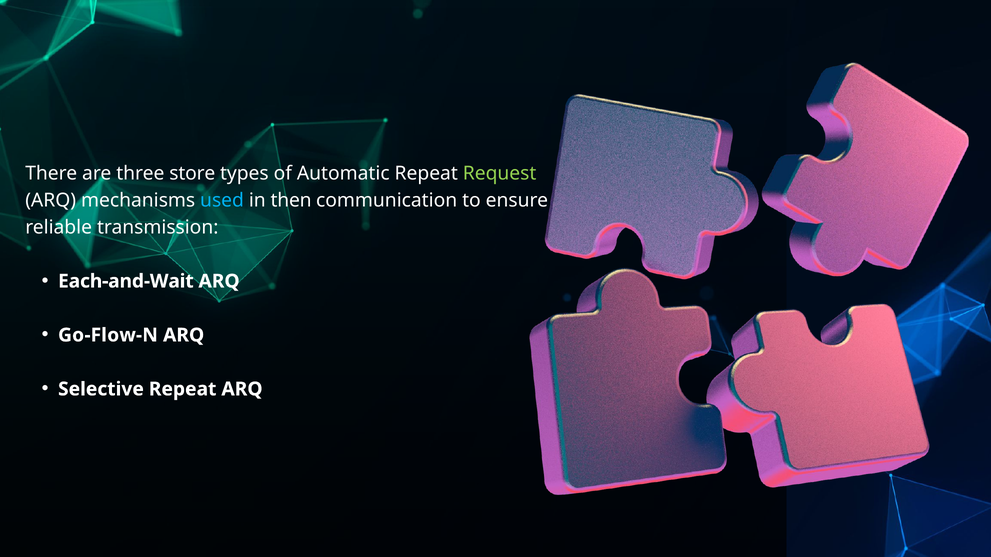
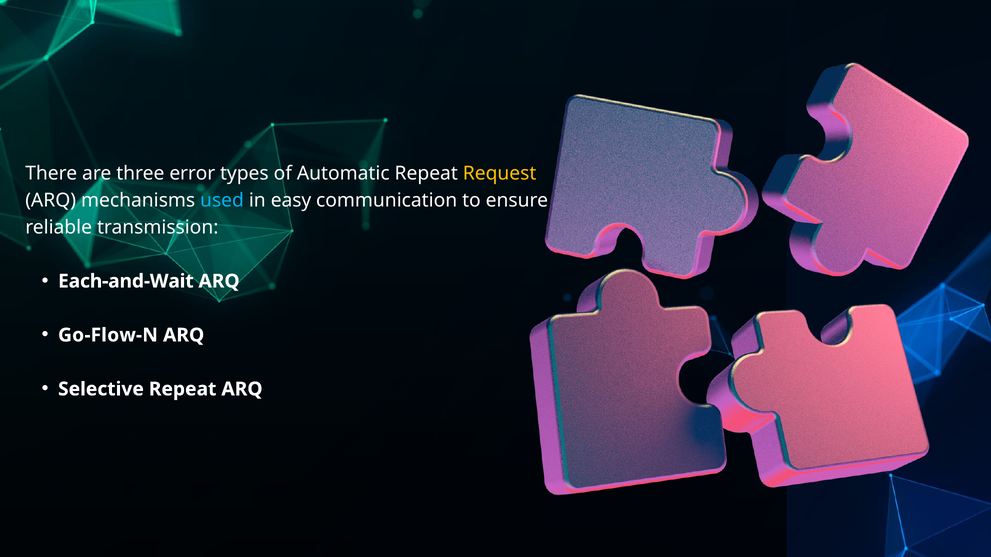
store: store -> error (192, 174)
Request colour: light green -> yellow (500, 174)
then: then -> easy (291, 201)
